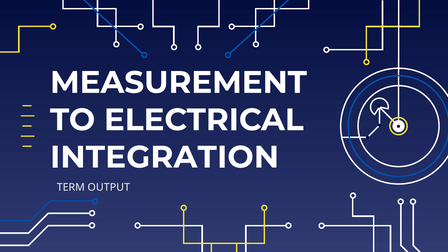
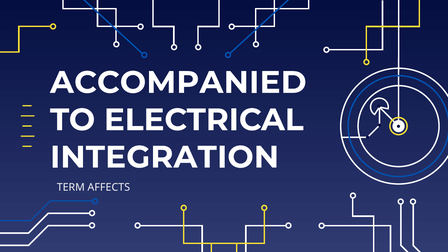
MEASUREMENT: MEASUREMENT -> ACCOMPANIED (178, 83)
OUTPUT: OUTPUT -> AFFECTS (109, 187)
